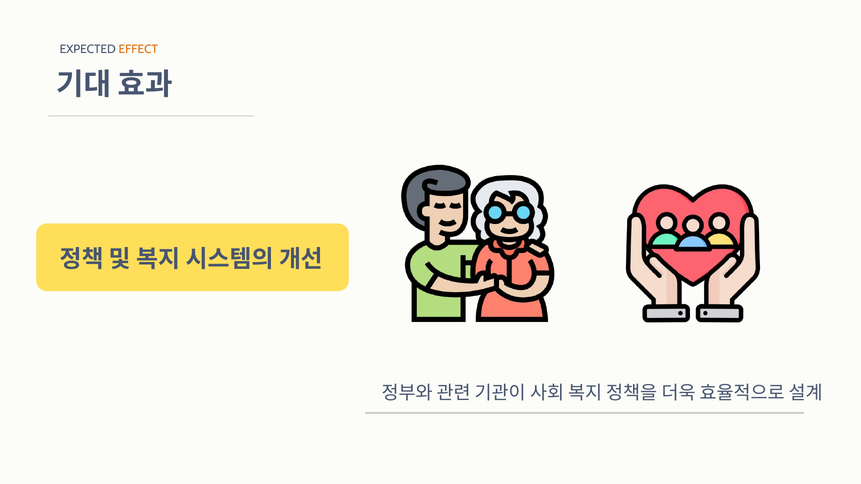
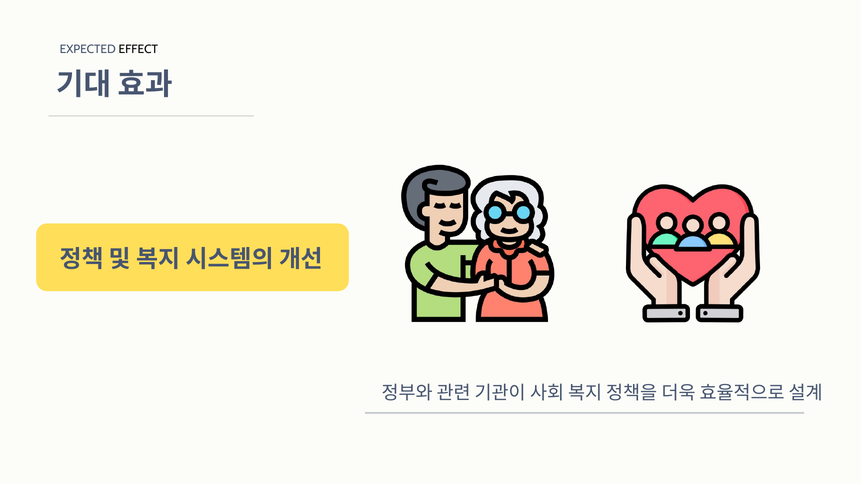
EFFECT colour: orange -> black (138, 49)
